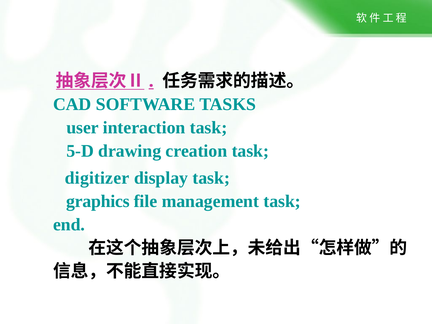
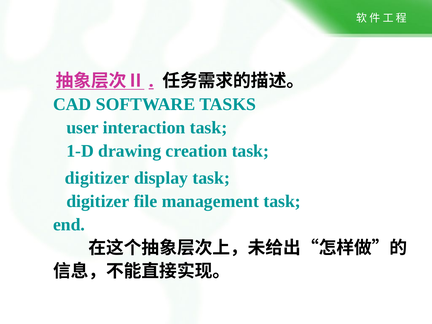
5-D: 5-D -> 1-D (80, 151)
graphics: graphics -> digitizer (98, 201)
